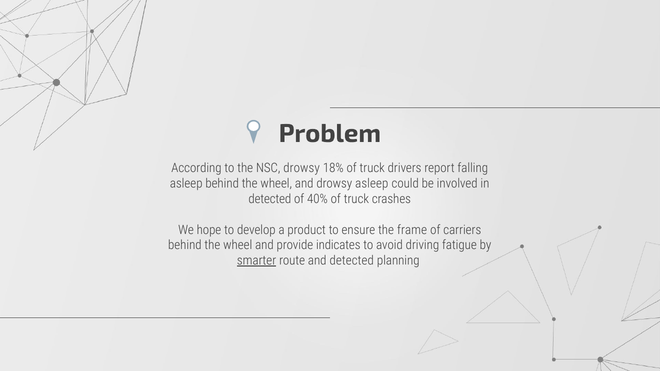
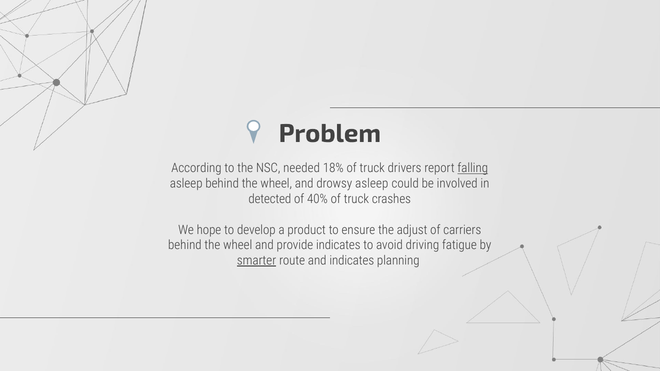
NSC drowsy: drowsy -> needed (302, 168)
falling underline: none -> present (473, 168)
frame: frame -> adjust (412, 230)
and detected: detected -> indicates (352, 261)
